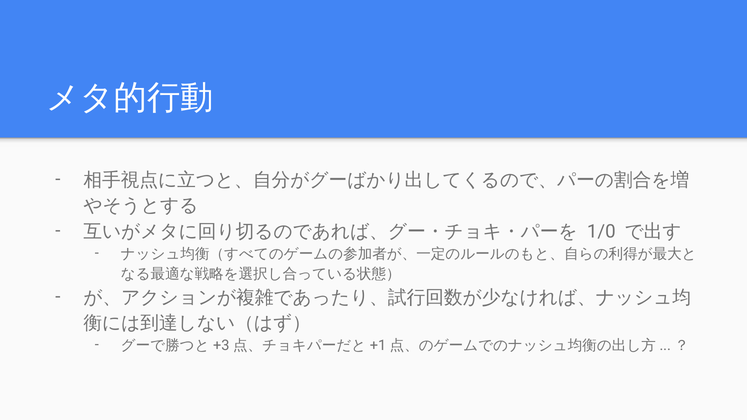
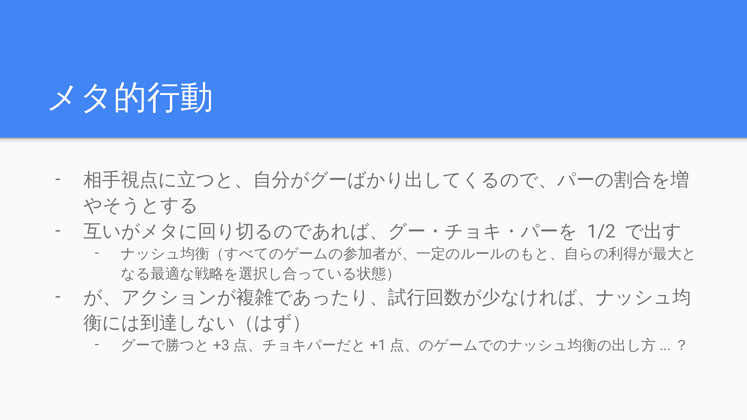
1/0: 1/0 -> 1/2 (601, 232)
